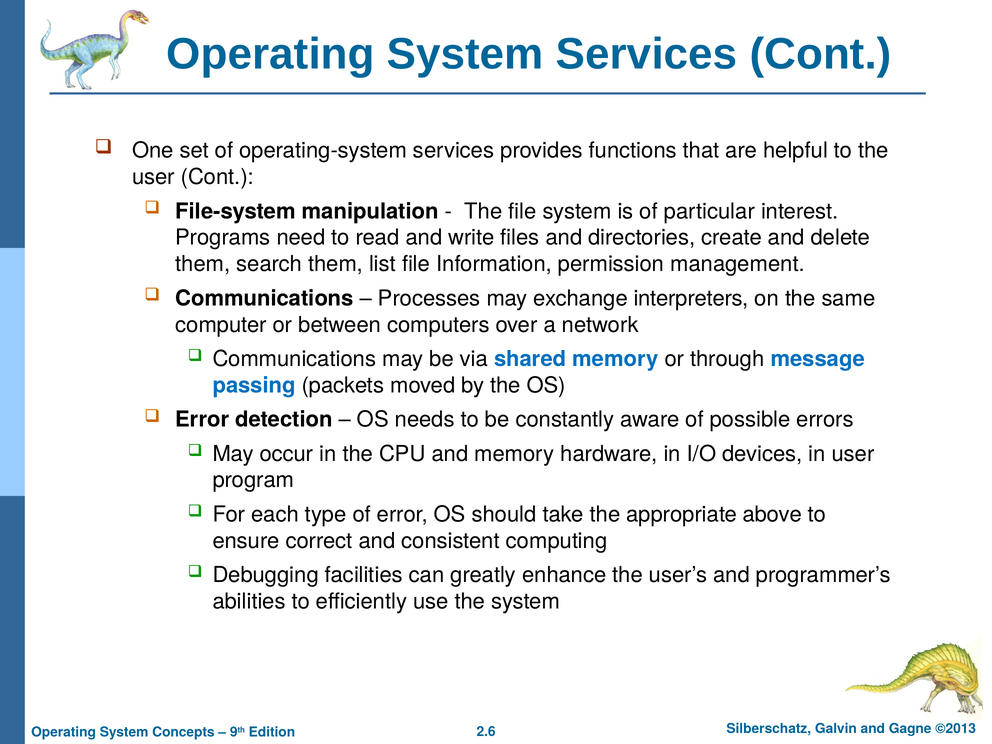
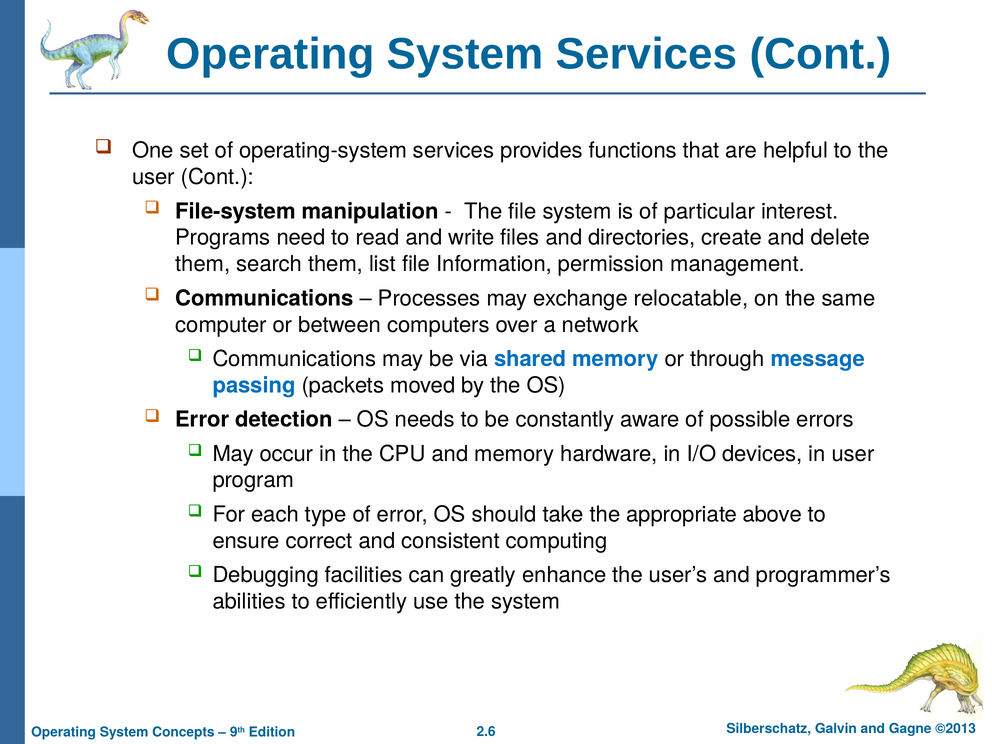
interpreters: interpreters -> relocatable (691, 298)
